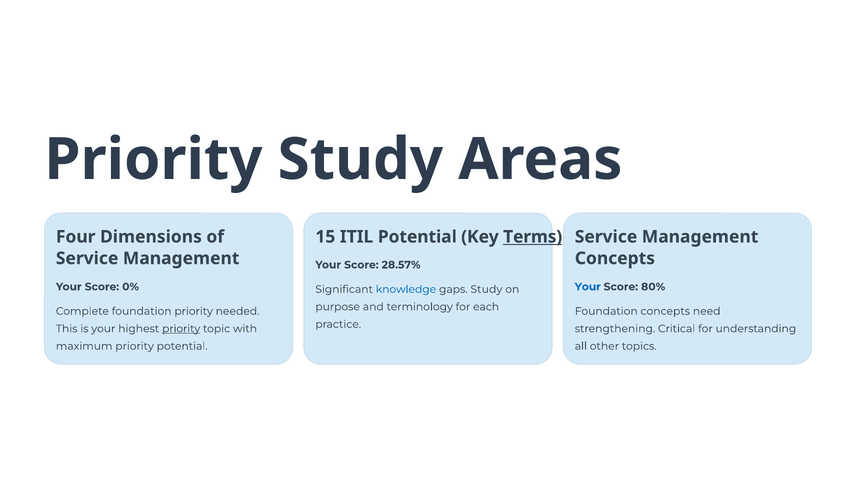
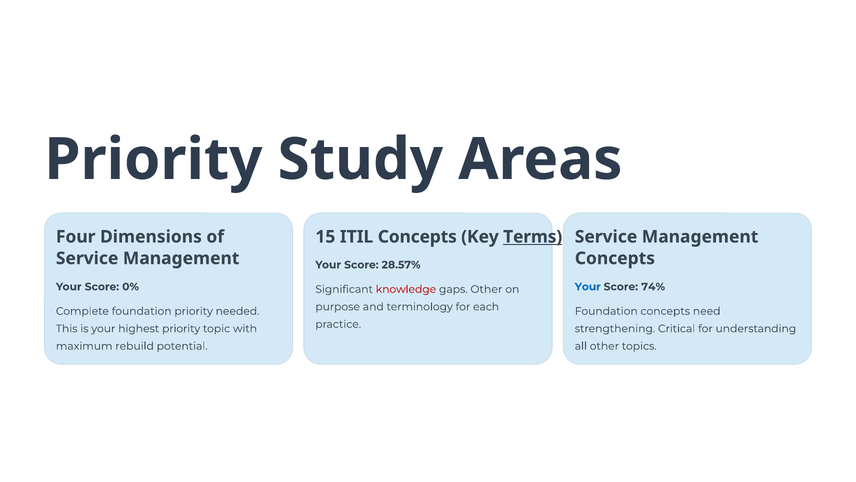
ITIL Potential: Potential -> Concepts (417, 237)
80%: 80% -> 74% (653, 286)
knowledge colour: blue -> red (406, 289)
gaps Study: Study -> Other (486, 289)
priority underline: present -> none (181, 328)
maximum priority: priority -> rebuild (135, 346)
